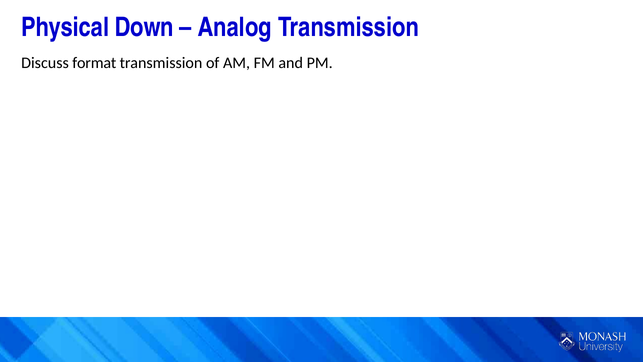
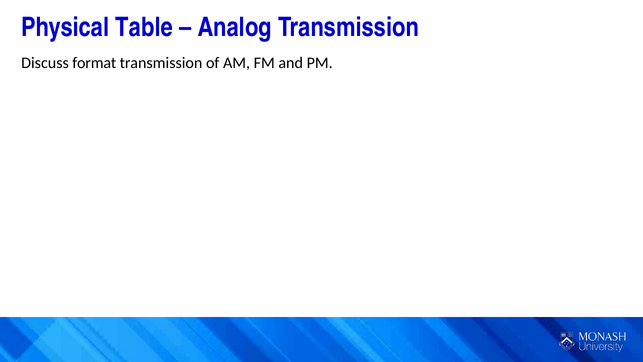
Down: Down -> Table (144, 28)
